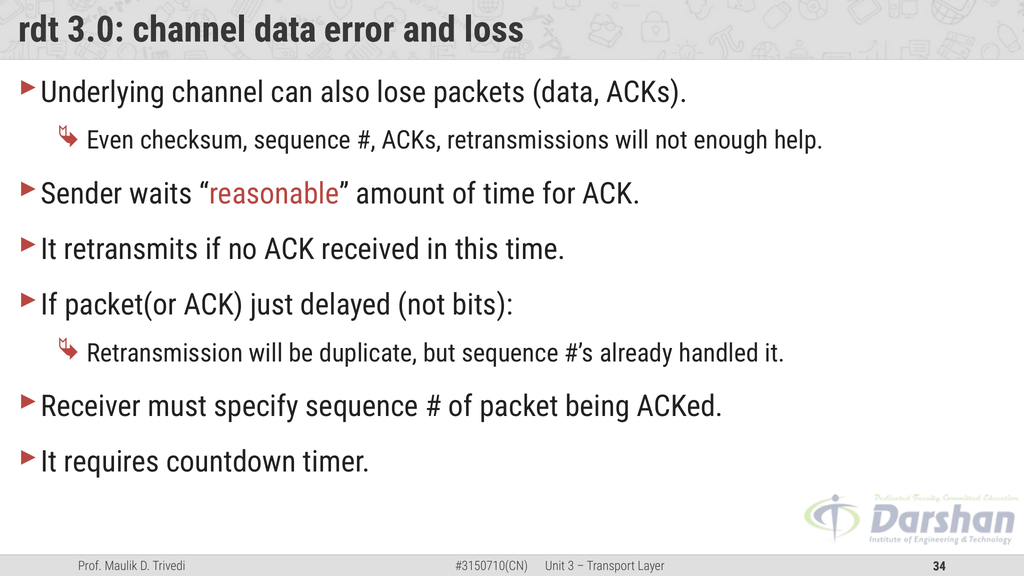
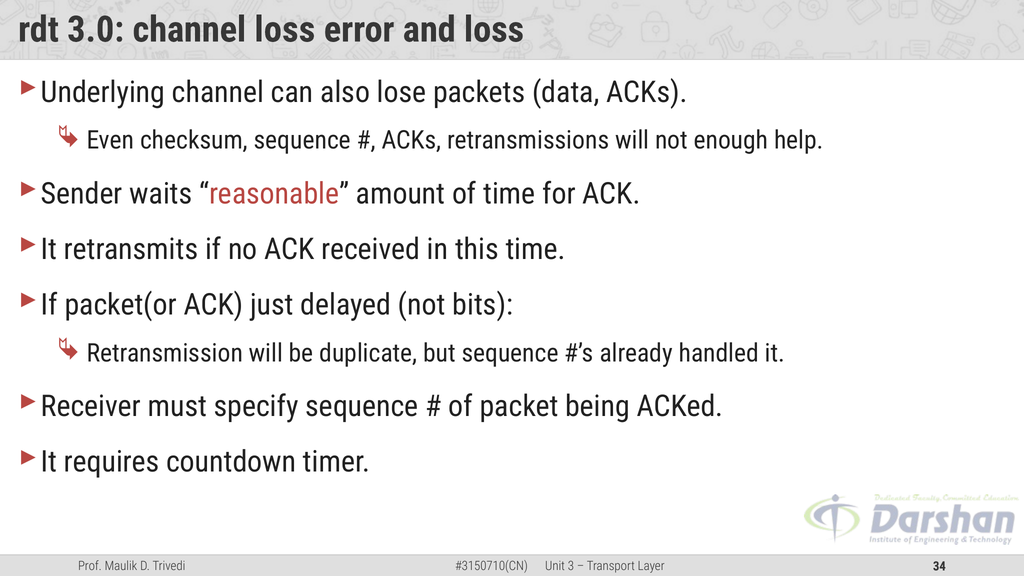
channel data: data -> loss (285, 30)
